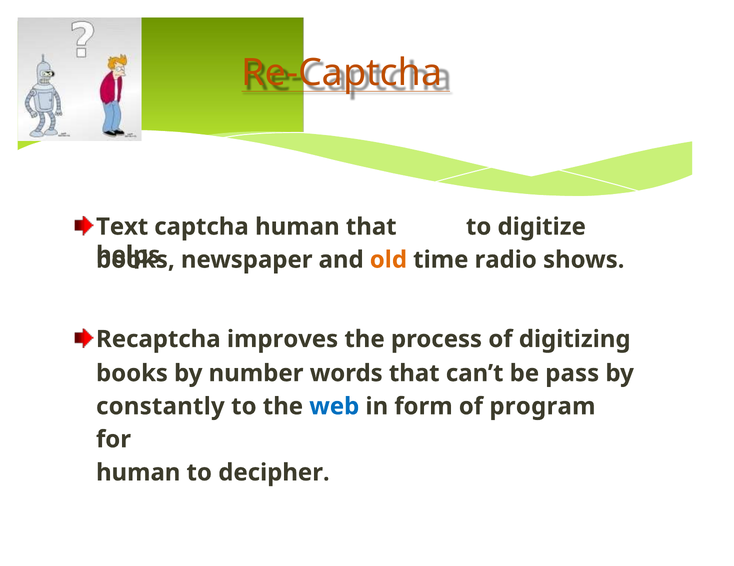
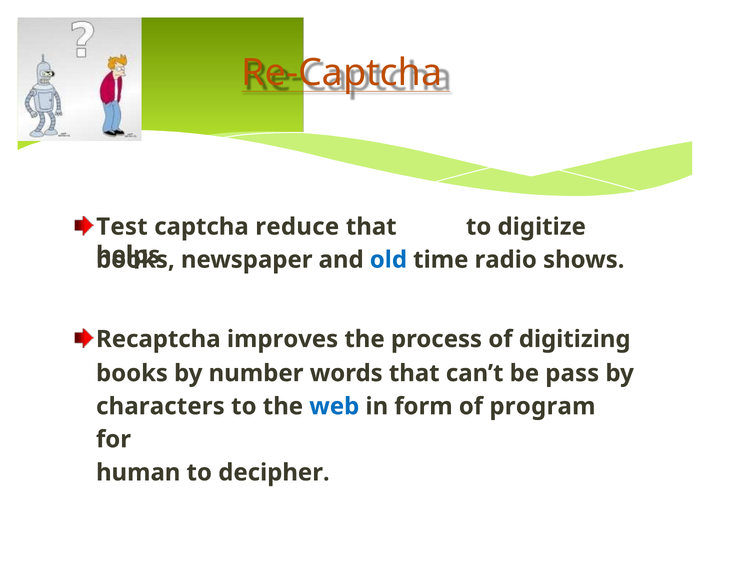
Text: Text -> Test (122, 227)
captcha human: human -> reduce (297, 227)
old colour: orange -> blue (388, 260)
constantly: constantly -> characters (160, 407)
